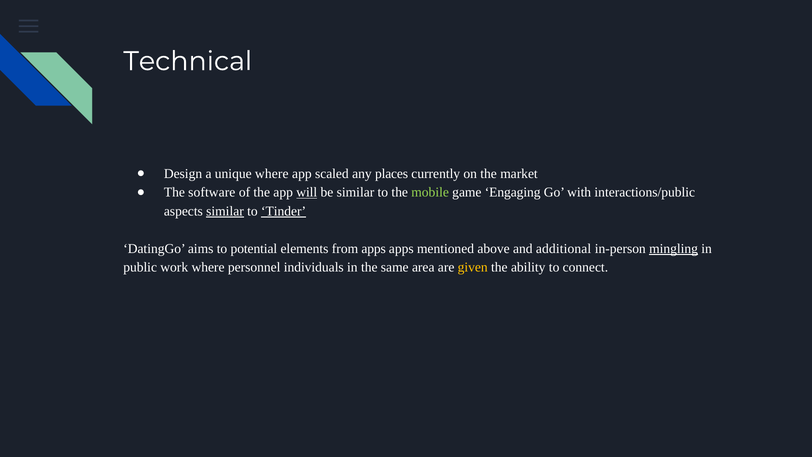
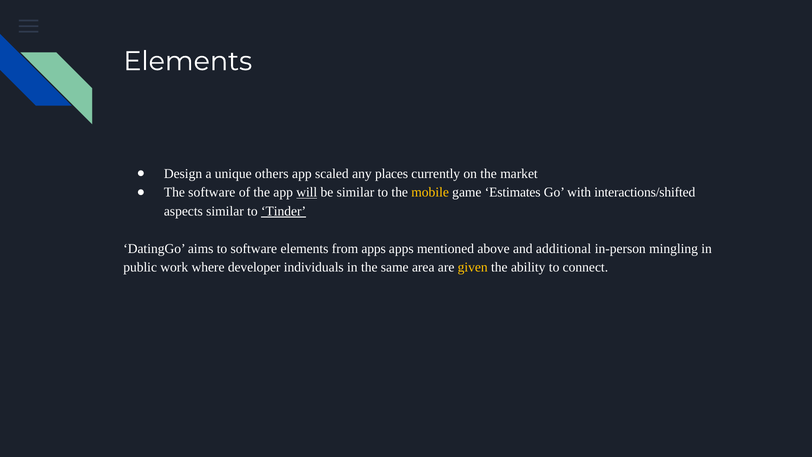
Technical: Technical -> Elements (188, 61)
unique where: where -> others (272, 174)
mobile colour: light green -> yellow (430, 192)
Engaging: Engaging -> Estimates (513, 192)
interactions/public: interactions/public -> interactions/shifted (645, 192)
similar underline: present -> none (225, 211)
to potential: potential -> software (254, 248)
mingling underline: present -> none (674, 248)
personnel: personnel -> developer (254, 267)
